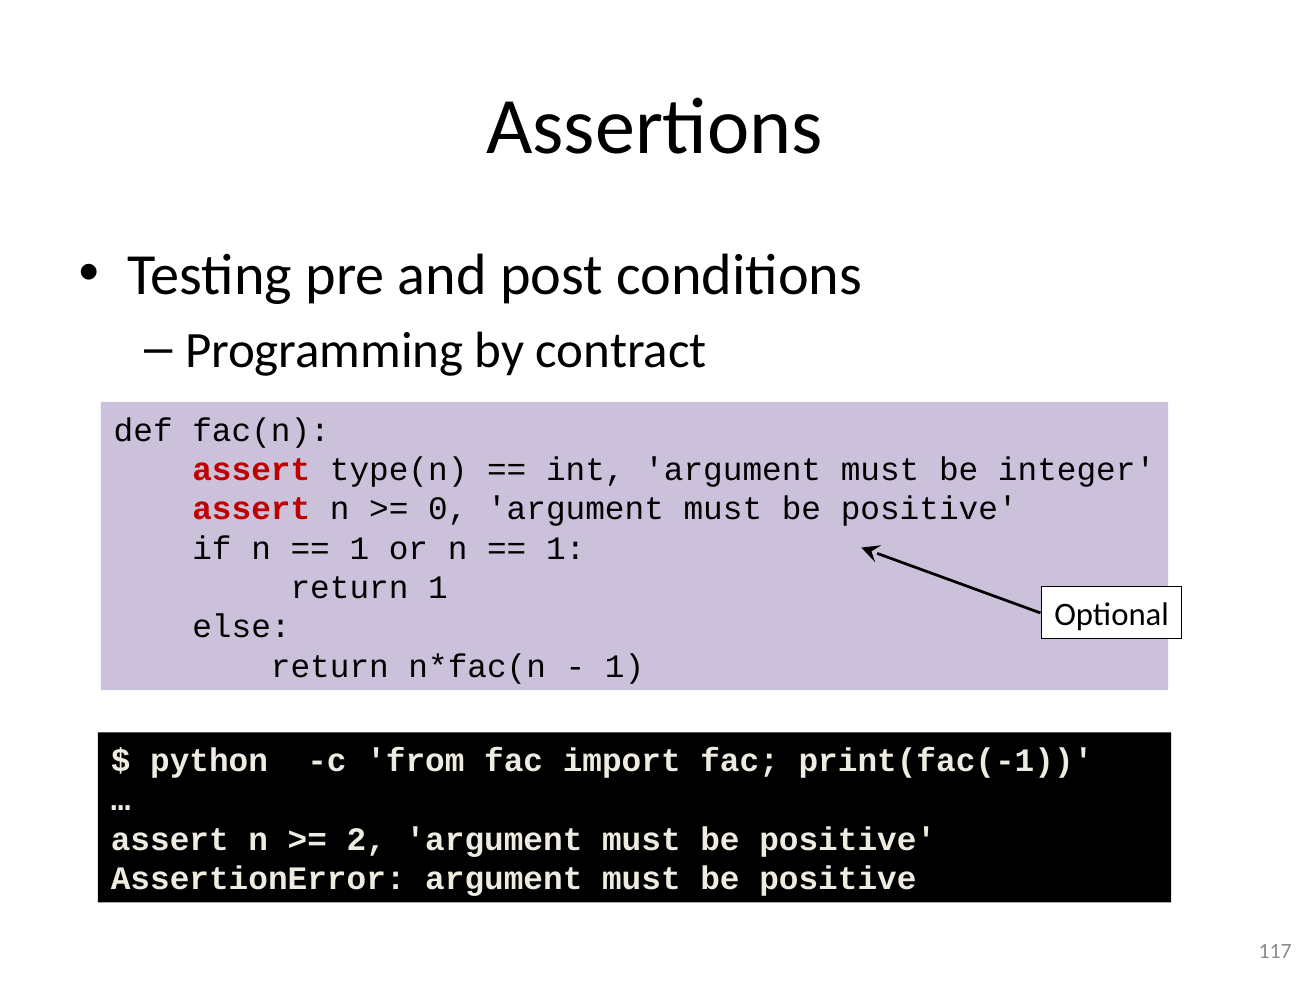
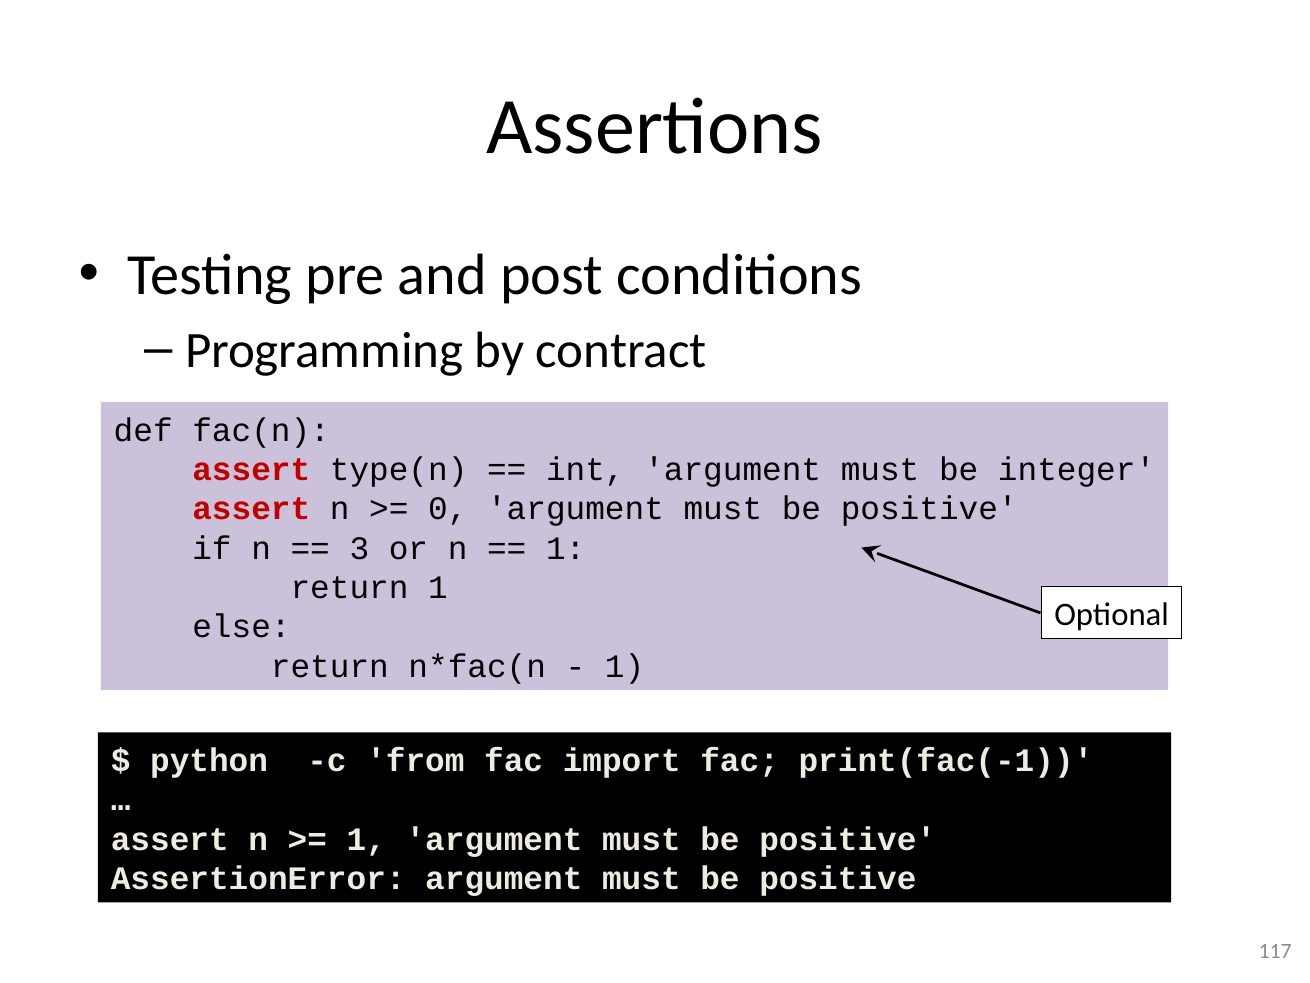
1: 1 -> 3 (359, 548)
2: 2 -> 1 (366, 839)
